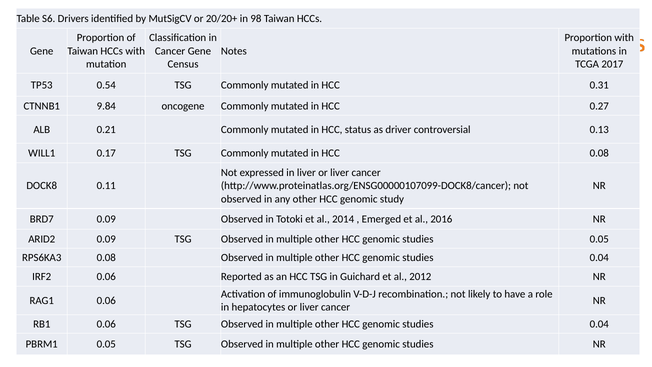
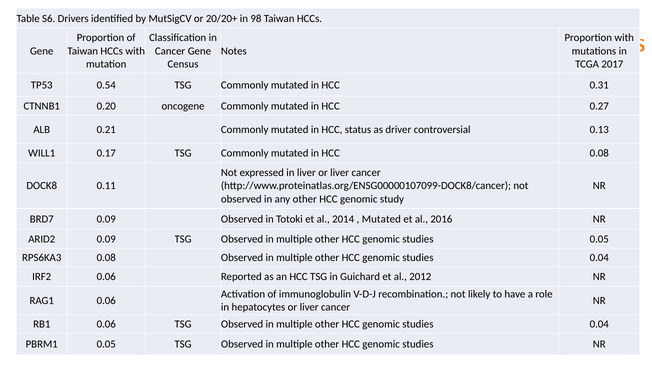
9.84: 9.84 -> 0.20 (106, 106)
Emerged: Emerged -> Mutated (381, 219)
